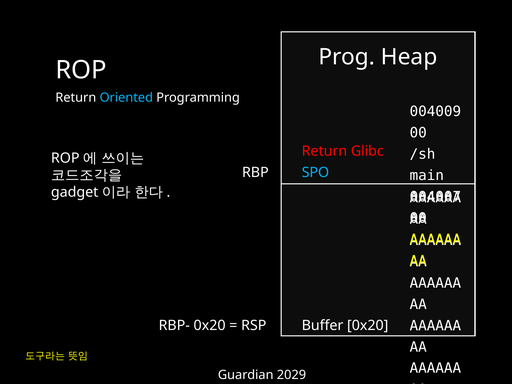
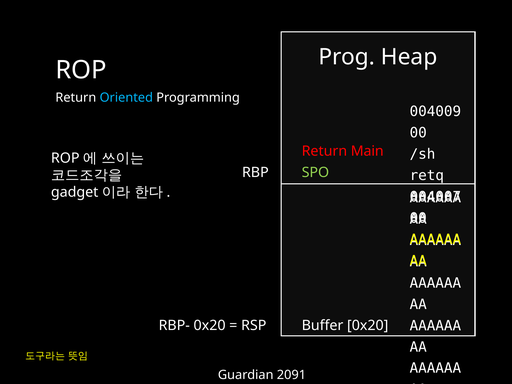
Glibc: Glibc -> Main (367, 151)
SPO colour: light blue -> light green (315, 172)
main: main -> retq (427, 175)
2029: 2029 -> 2091 (291, 375)
